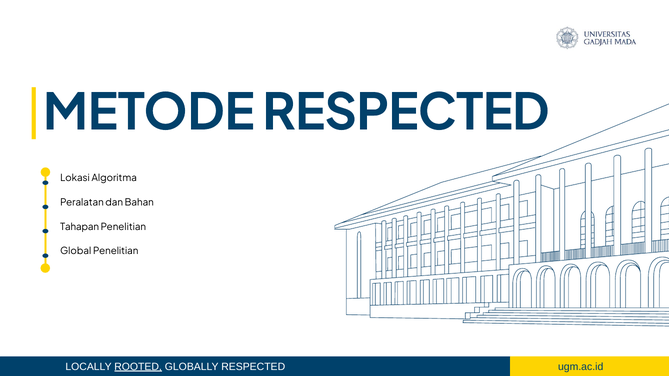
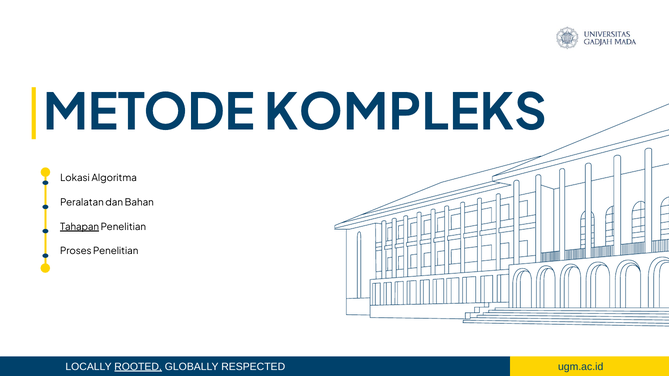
METODE RESPECTED: RESPECTED -> KOMPLEKS (405, 113)
Tahapan underline: none -> present (80, 227)
Global: Global -> Proses (76, 251)
